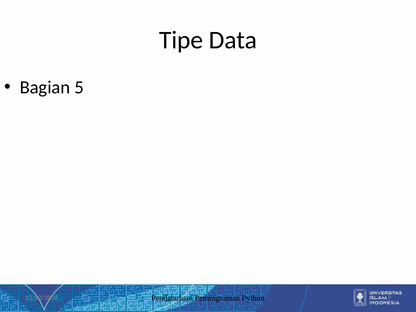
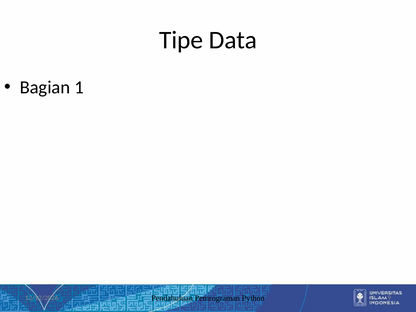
5: 5 -> 1 (79, 87)
